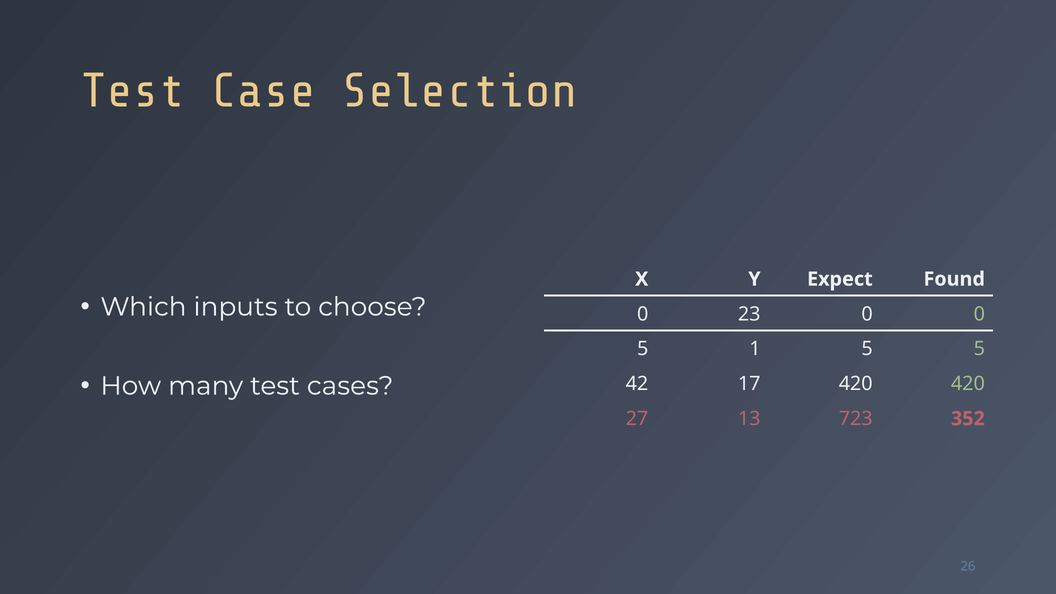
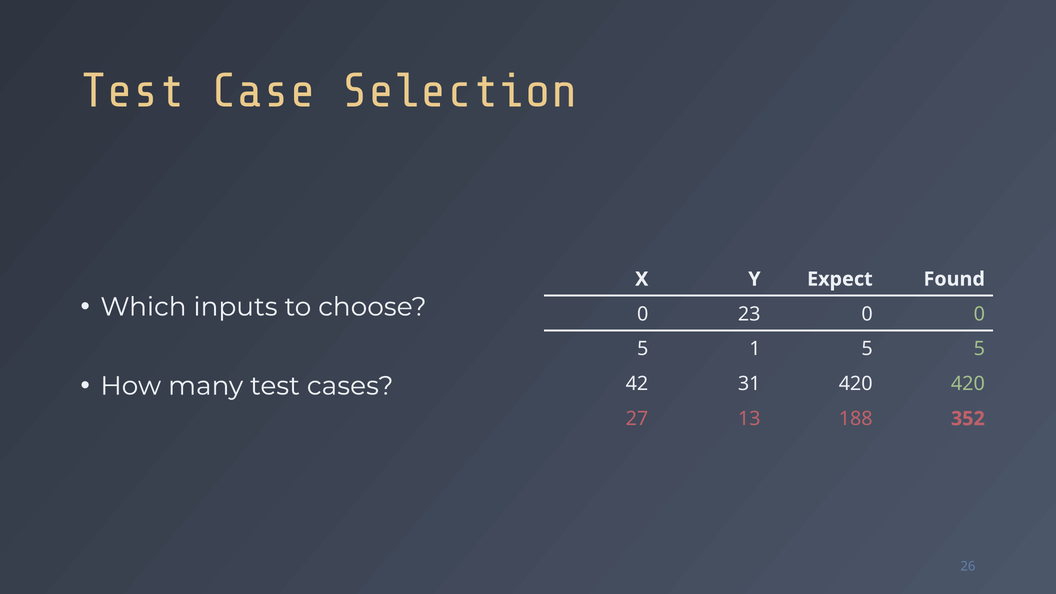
17: 17 -> 31 (749, 384)
723: 723 -> 188 (856, 419)
